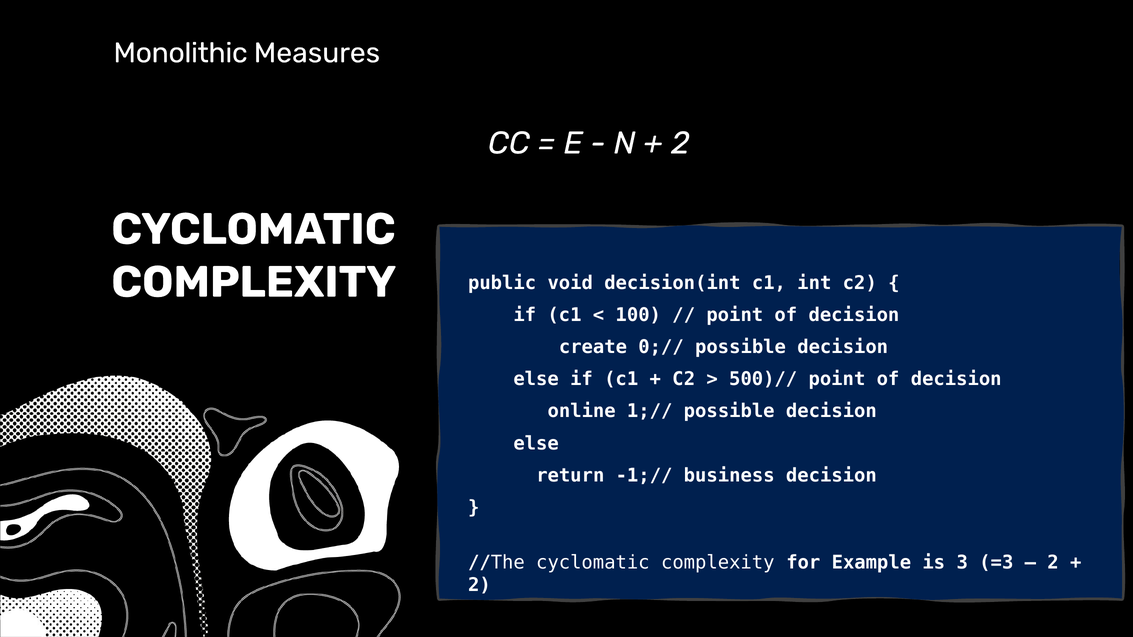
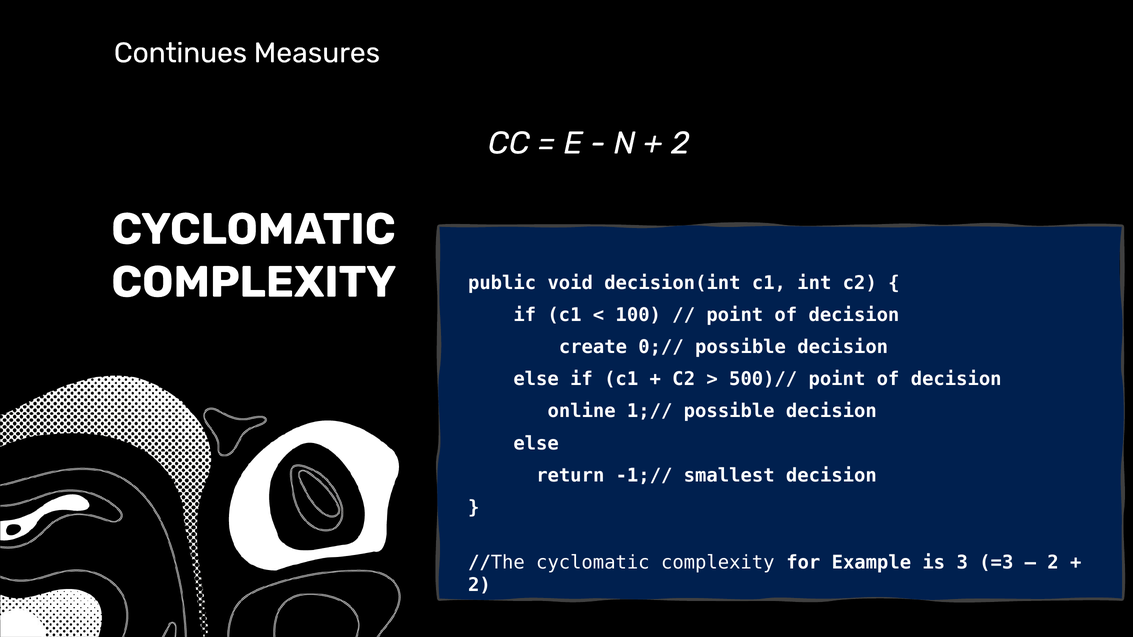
Monolithic: Monolithic -> Continues (180, 53)
business: business -> smallest (729, 476)
